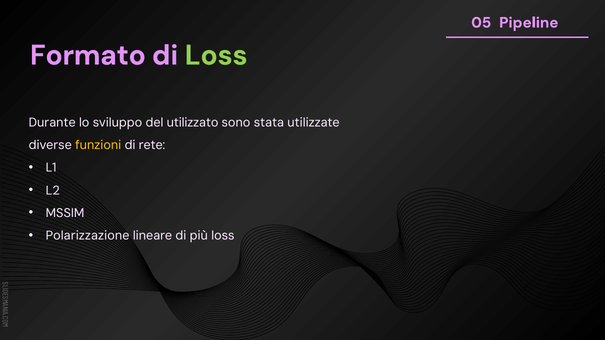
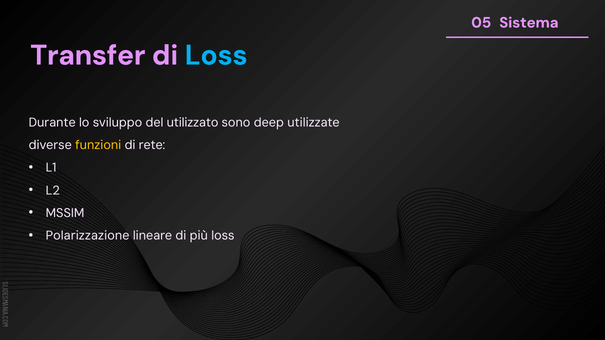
Pipeline: Pipeline -> Sistema (529, 23)
Formato: Formato -> Transfer (88, 55)
Loss colour: light green -> light blue (216, 55)
stata: stata -> deep (269, 122)
